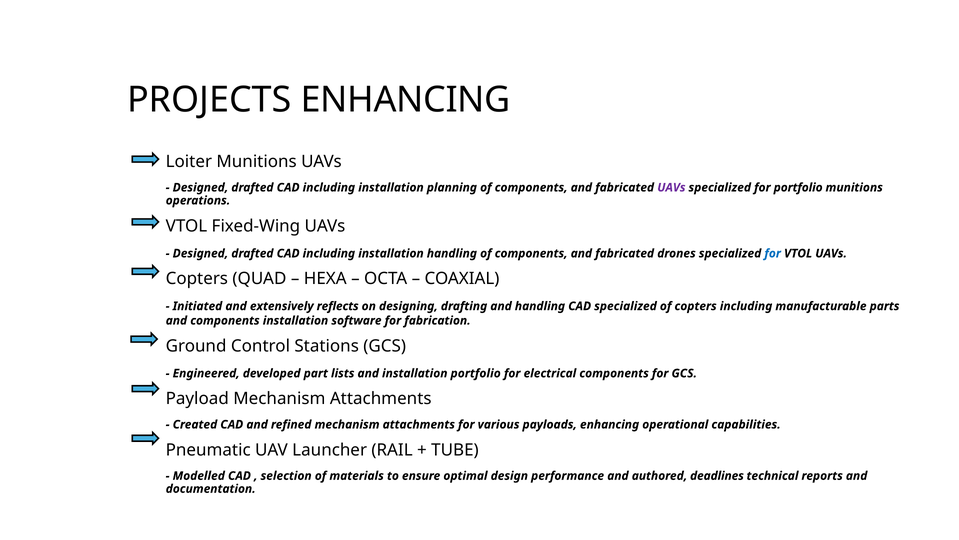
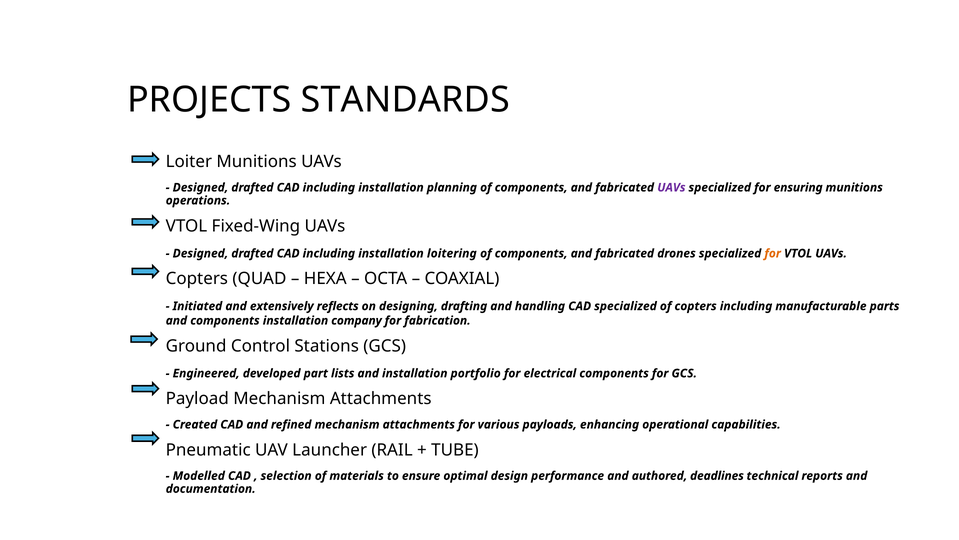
PROJECTS ENHANCING: ENHANCING -> STANDARDS (405, 100)
for portfolio: portfolio -> ensuring (798, 187)
installation handling: handling -> loitering (452, 253)
for colour: blue -> orange (773, 253)
software: software -> company (356, 320)
